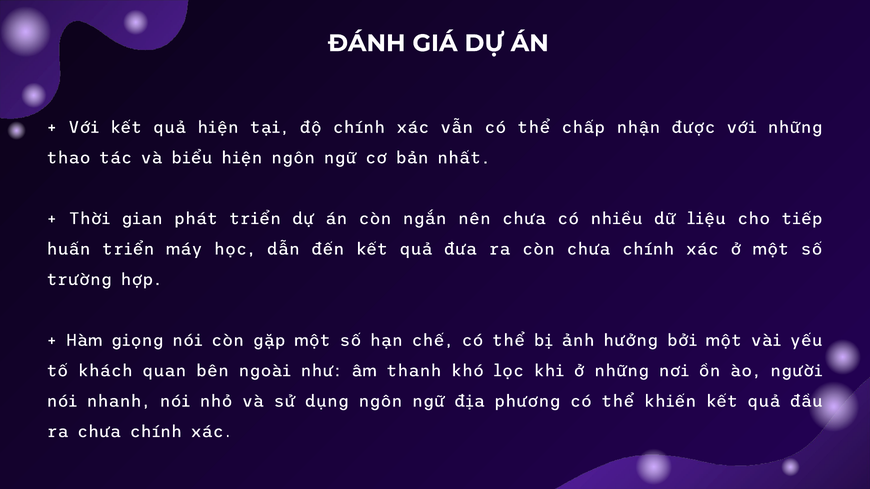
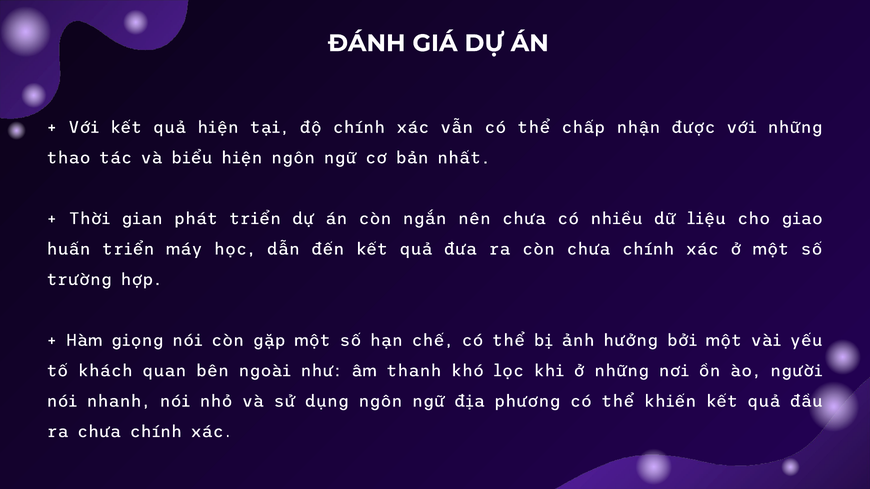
tiếp: tiếp -> giao (802, 219)
